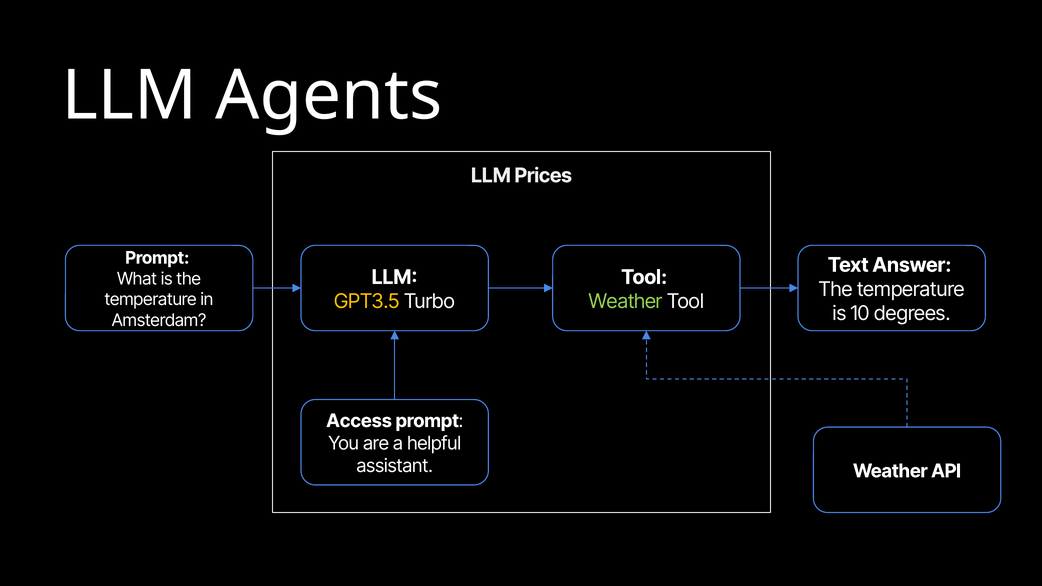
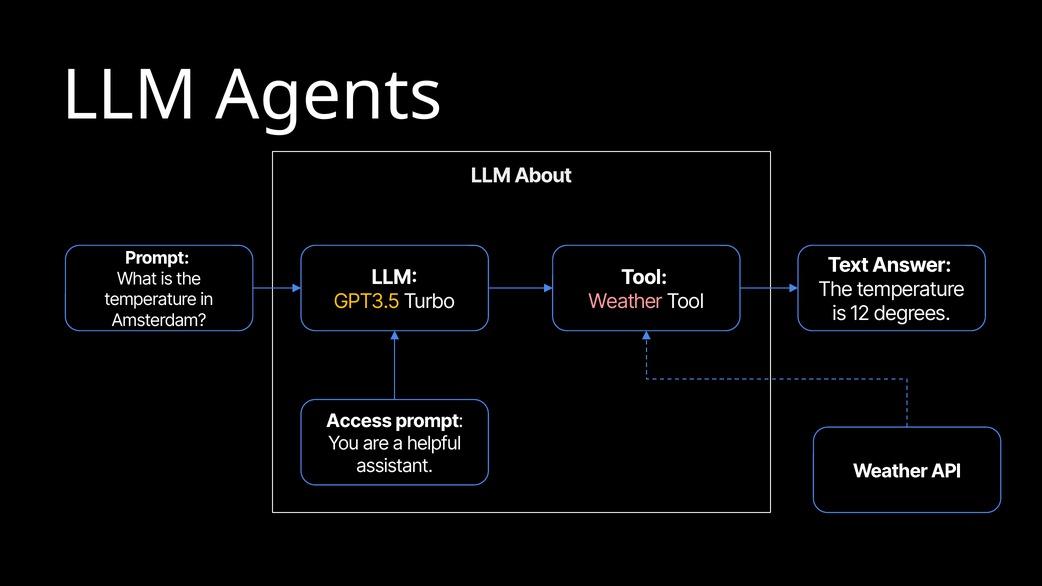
Prices: Prices -> About (543, 176)
Weather colour: light green -> pink (626, 302)
10: 10 -> 12 (860, 314)
